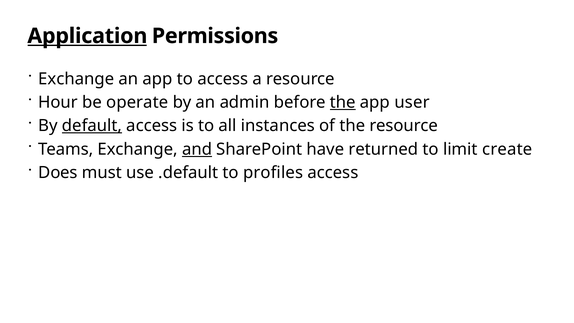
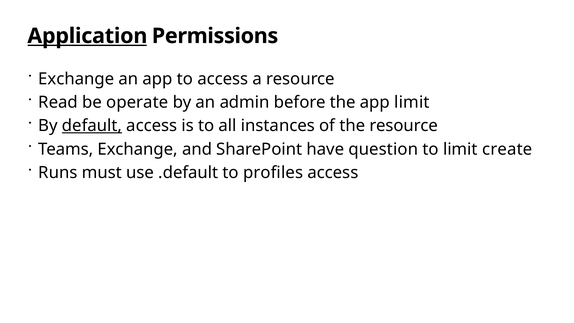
Hour: Hour -> Read (58, 102)
the underline: present -> none (343, 102)
app user: user -> limit (412, 102)
and underline: present -> none (197, 149)
returned: returned -> question (383, 149)
Does: Does -> Runs (58, 173)
